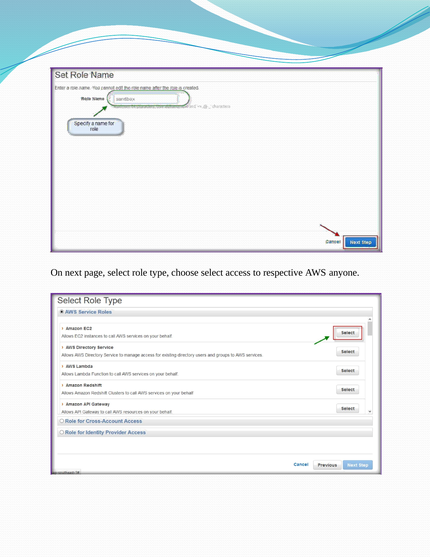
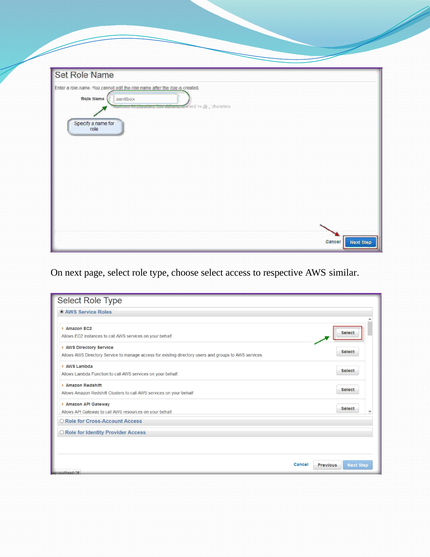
anyone: anyone -> similar (344, 272)
